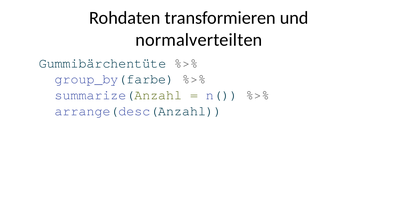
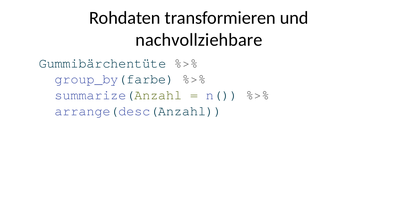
normalverteilten: normalverteilten -> nachvollziehbare (199, 40)
